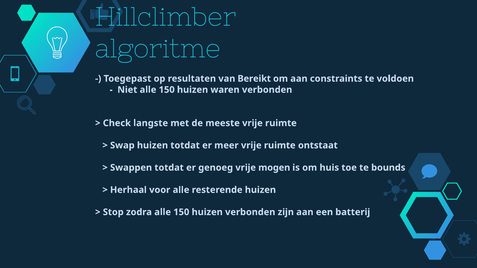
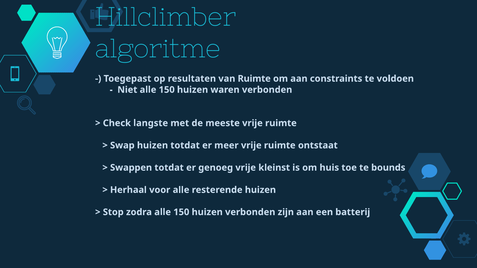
van Bereikt: Bereikt -> Ruimte (254, 79)
mogen: mogen -> kleinst (274, 168)
